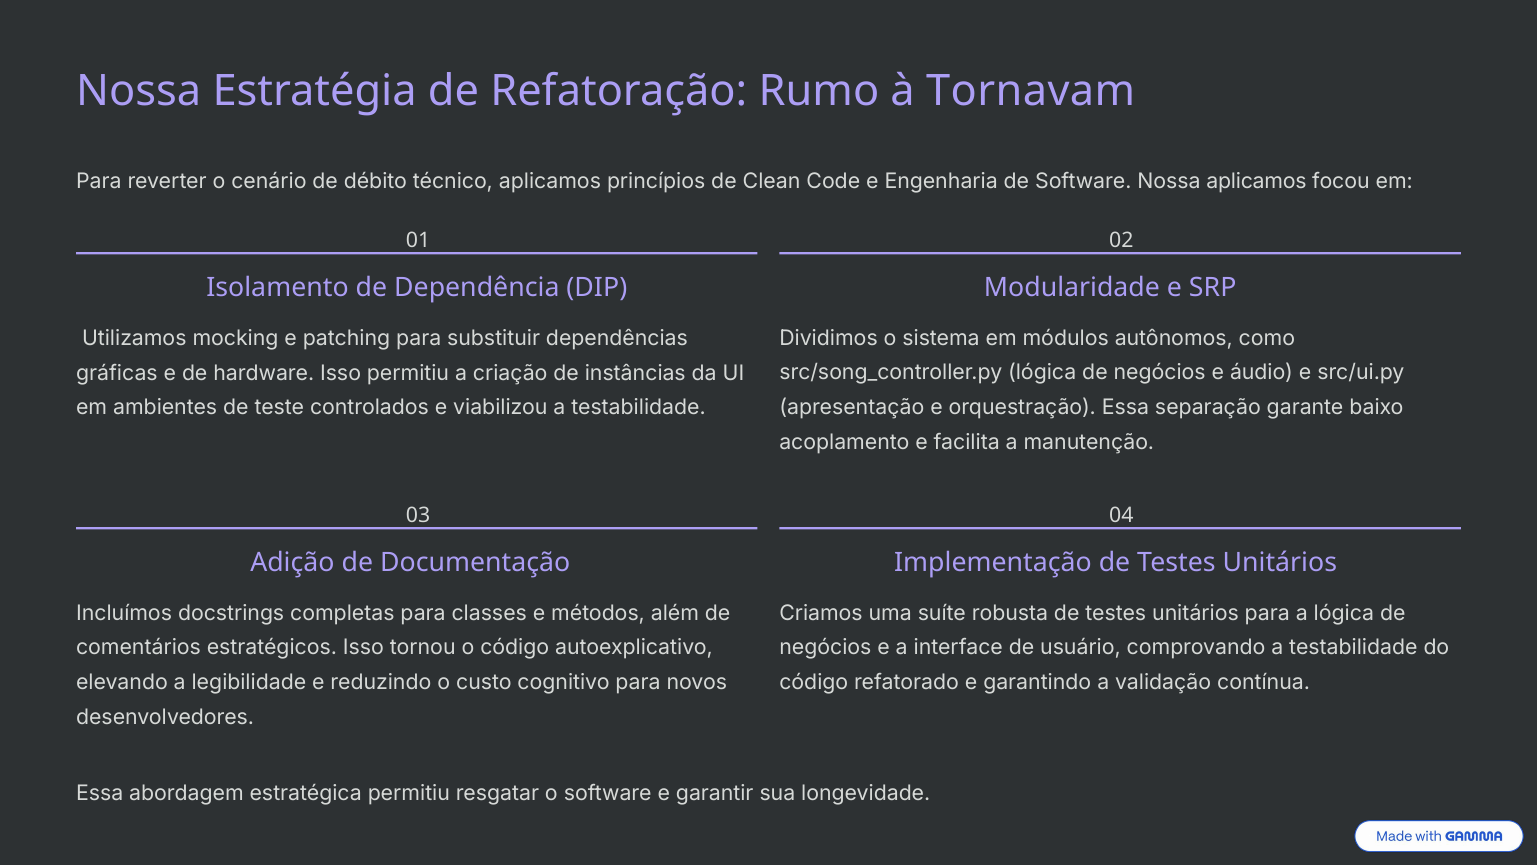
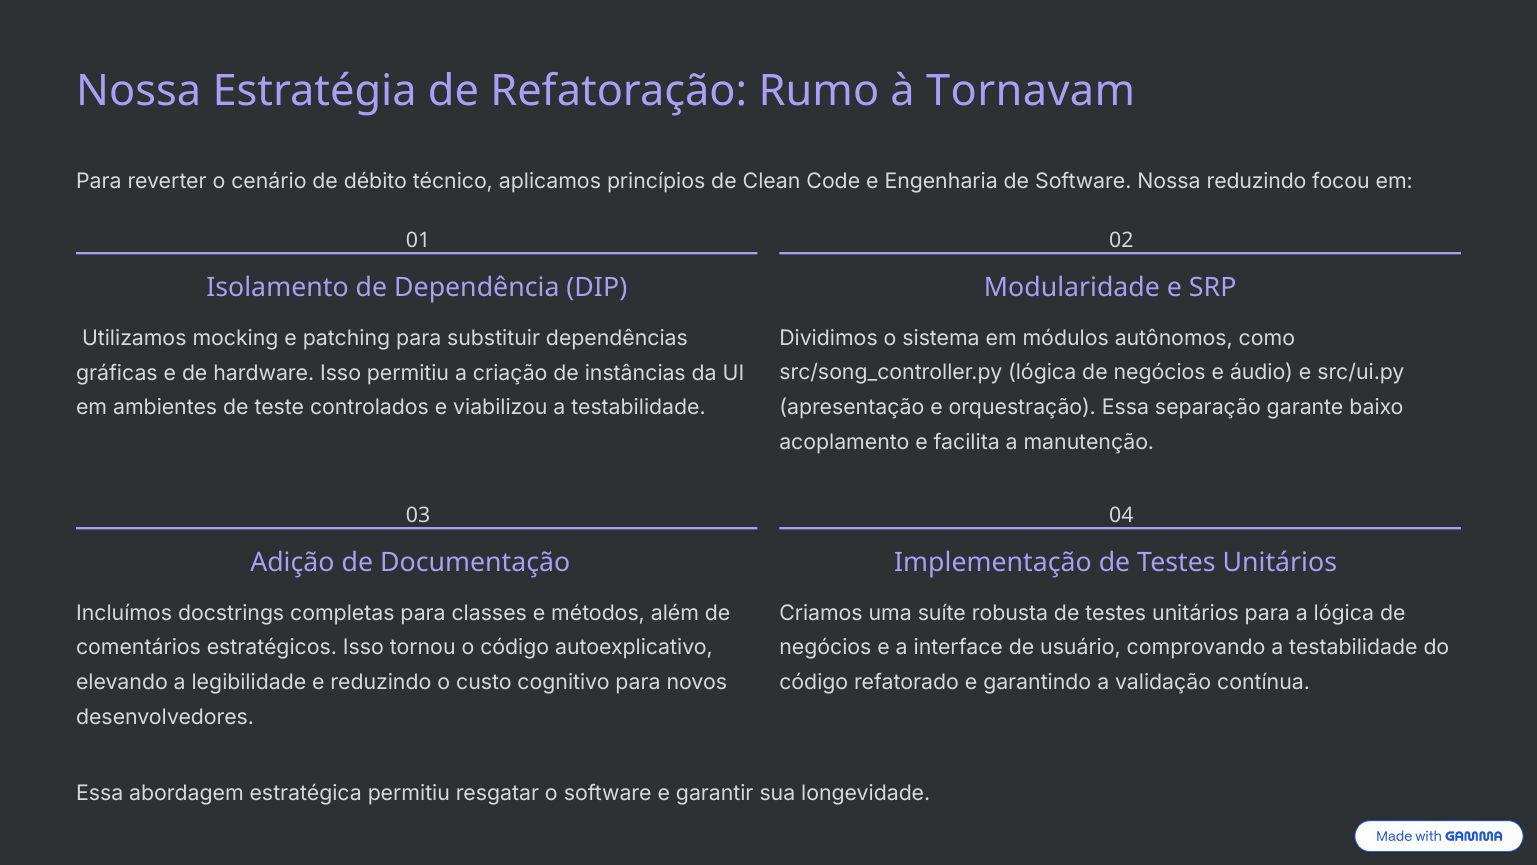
Nossa aplicamos: aplicamos -> reduzindo (1256, 181)
